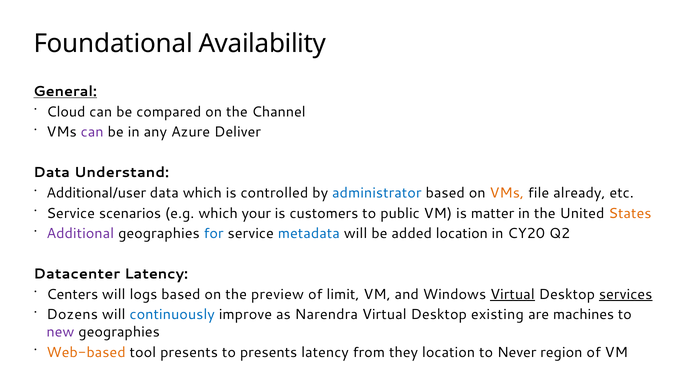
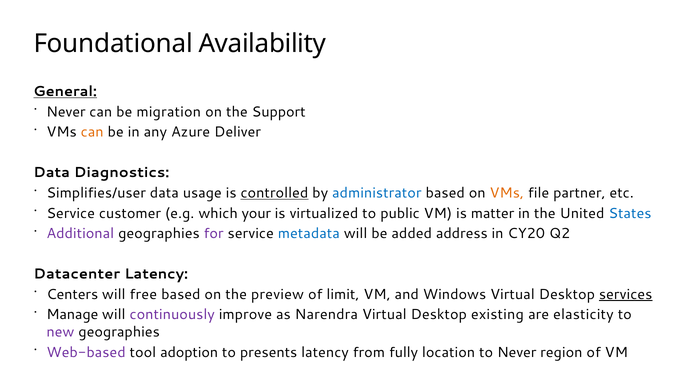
Cloud: Cloud -> Never (66, 112)
compared: compared -> migration (169, 112)
Channel: Channel -> Support (279, 112)
can colour: purple -> orange (92, 132)
Understand: Understand -> Diagnostics (122, 173)
Additional/user: Additional/user -> Simplifies/user (96, 193)
data which: which -> usage (202, 193)
controlled underline: none -> present (274, 193)
already: already -> partner (579, 193)
scenarios: scenarios -> customer (130, 213)
customers: customers -> virtualized (324, 213)
States colour: orange -> blue (630, 213)
for colour: blue -> purple (214, 233)
added location: location -> address (462, 233)
logs: logs -> free (143, 294)
Virtual underline: present -> none (512, 294)
Dozens: Dozens -> Manage (72, 315)
continuously colour: blue -> purple (172, 315)
machines: machines -> elasticity (583, 315)
Web-based colour: orange -> purple (86, 352)
tool presents: presents -> adoption (189, 352)
they: they -> fully (404, 352)
